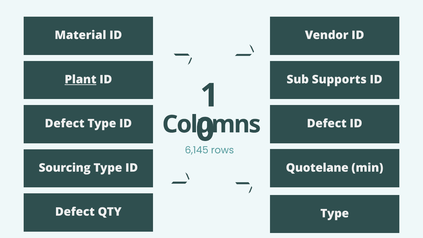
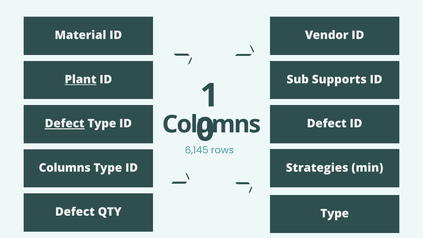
Defect underline: none -> present (65, 124)
Quotelane: Quotelane -> Strategies (317, 168)
Sourcing: Sourcing -> Columns (65, 168)
